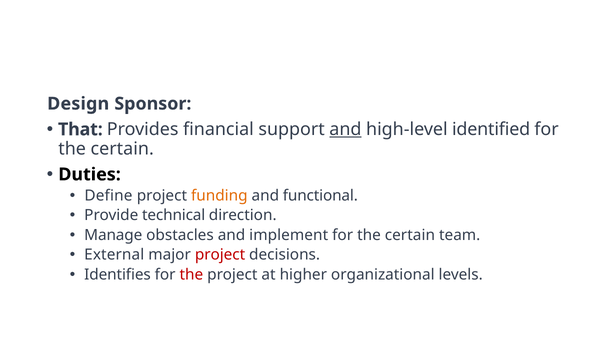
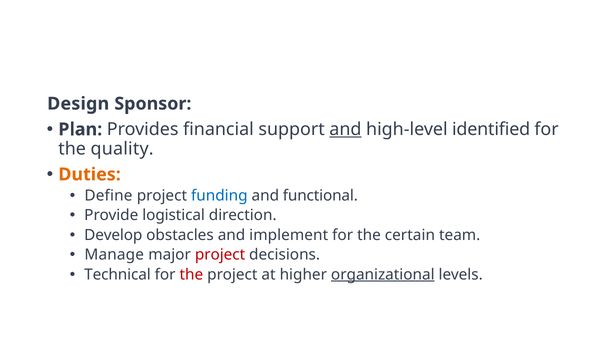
That: That -> Plan (80, 130)
certain: certain -> quality (122, 149)
Duties colour: black -> orange (90, 175)
funding colour: orange -> blue (219, 196)
technical: technical -> logistical (174, 216)
Manage: Manage -> Develop (113, 235)
External: External -> Manage (114, 255)
Identifies: Identifies -> Technical (118, 275)
organizational underline: none -> present (383, 275)
